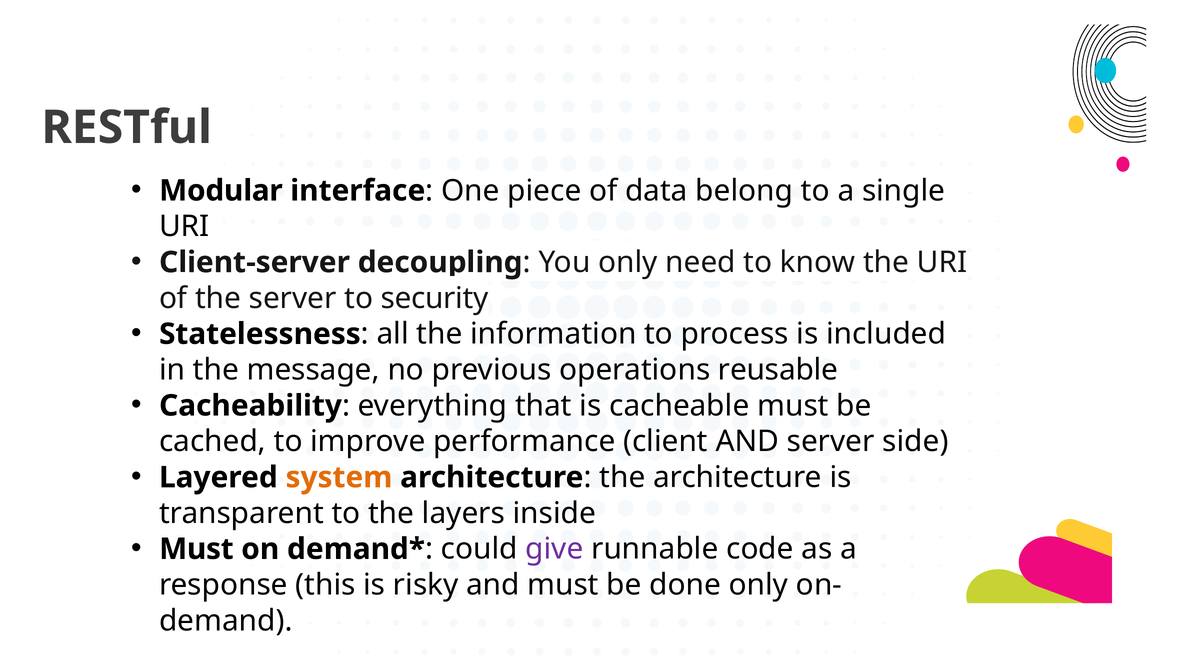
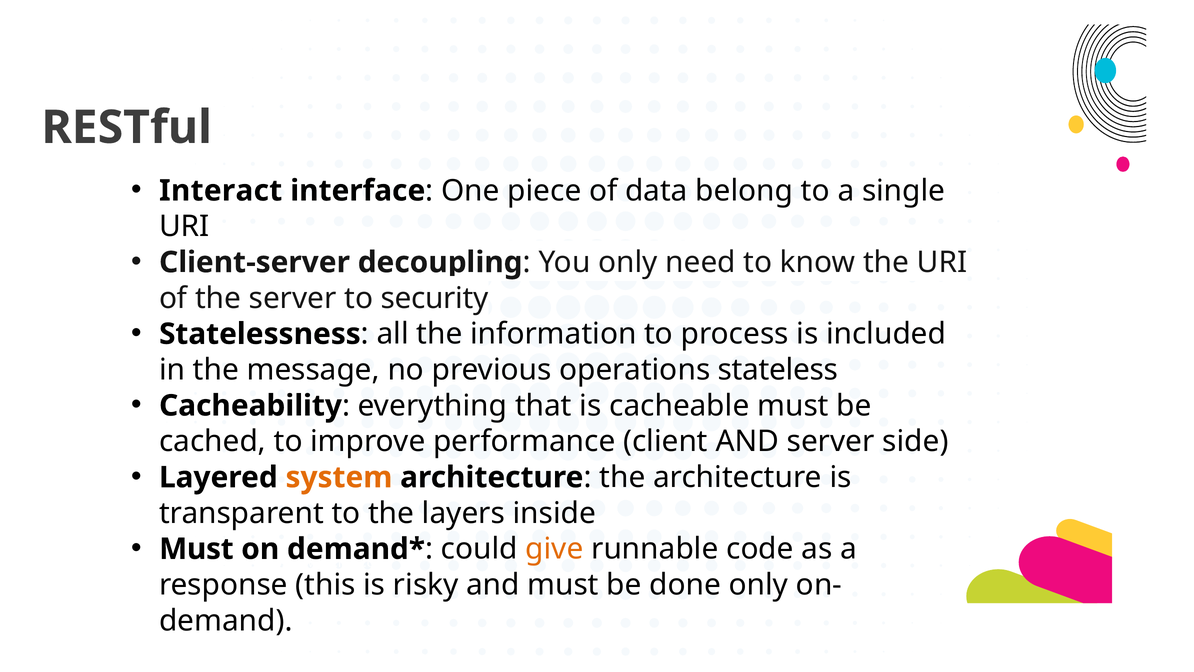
Modular: Modular -> Interact (221, 191)
reusable: reusable -> stateless (778, 370)
give colour: purple -> orange (554, 549)
